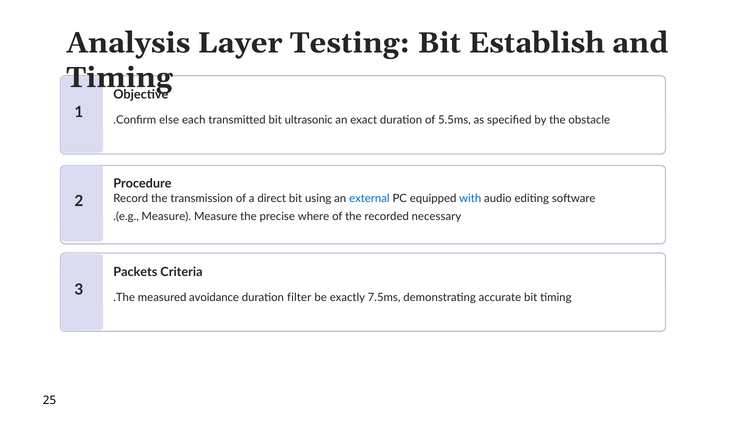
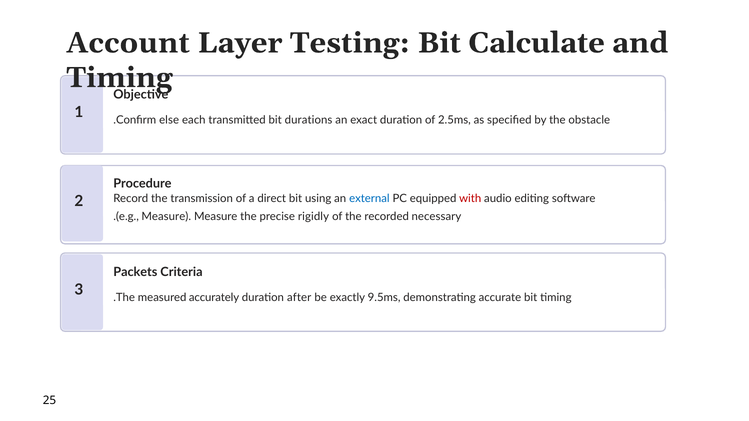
Analysis: Analysis -> Account (128, 43)
Establish: Establish -> Calculate (537, 43)
ultrasonic: ultrasonic -> durations (309, 120)
5.5ms: 5.5ms -> 2.5ms (454, 120)
with colour: blue -> red (470, 198)
where: where -> rigidly (313, 217)
avoidance: avoidance -> accurately (214, 298)
filter: filter -> after (299, 298)
7.5ms: 7.5ms -> 9.5ms (384, 298)
